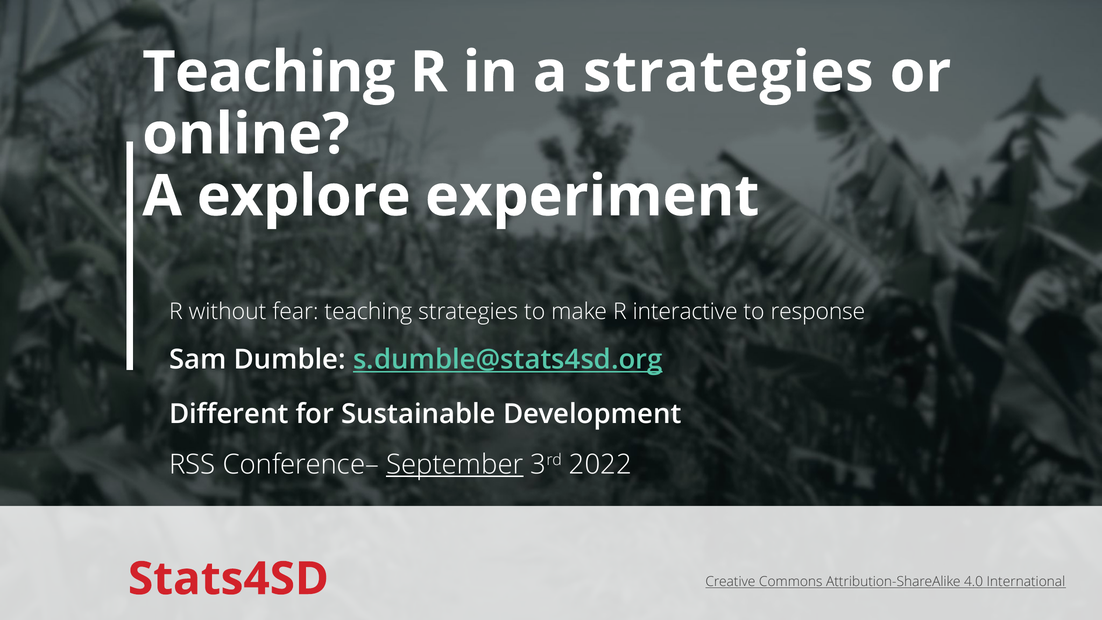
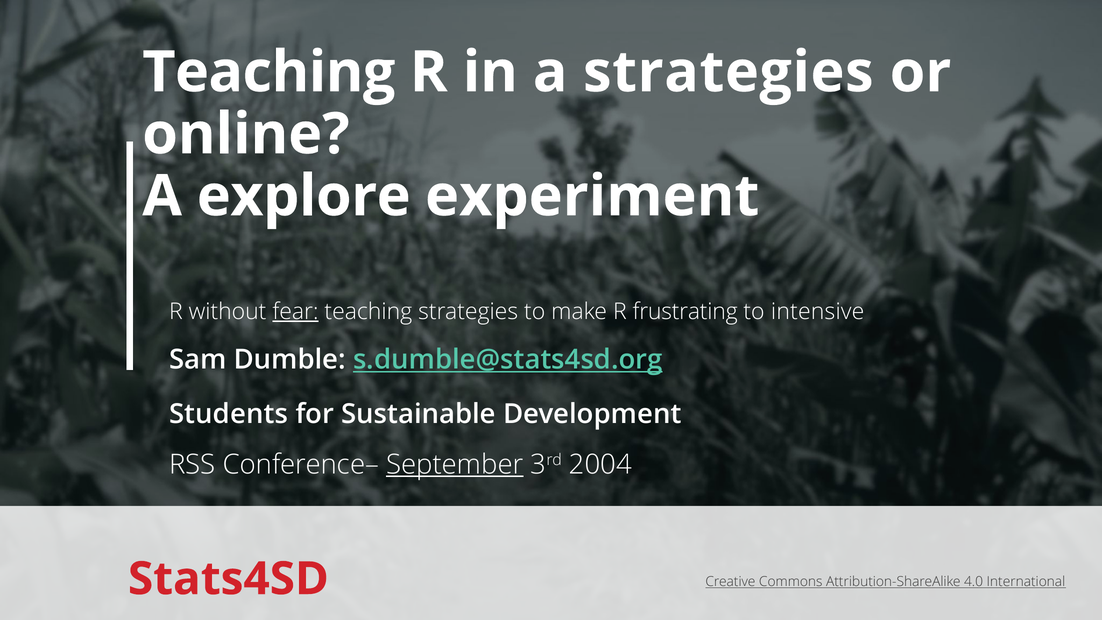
fear underline: none -> present (295, 311)
interactive: interactive -> frustrating (685, 311)
response: response -> intensive (818, 311)
Different: Different -> Students (229, 414)
2022: 2022 -> 2004 (600, 464)
